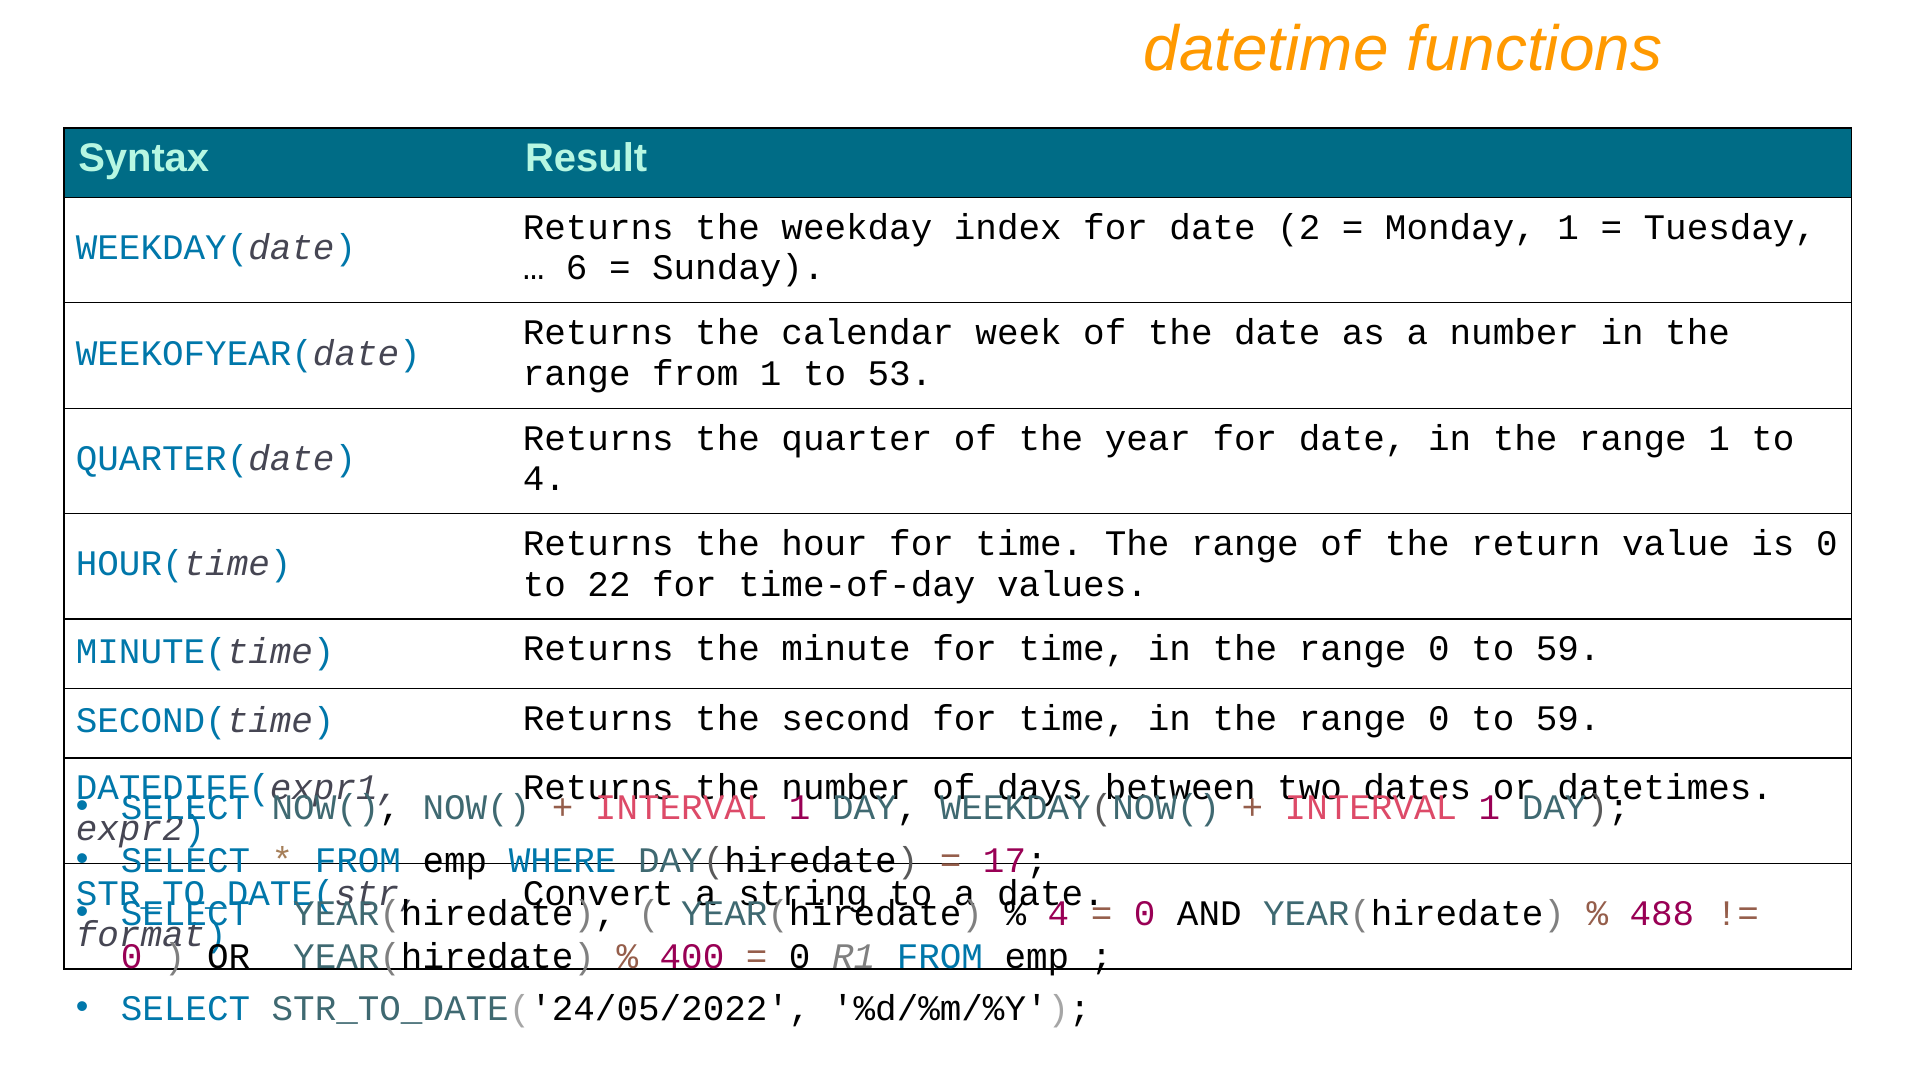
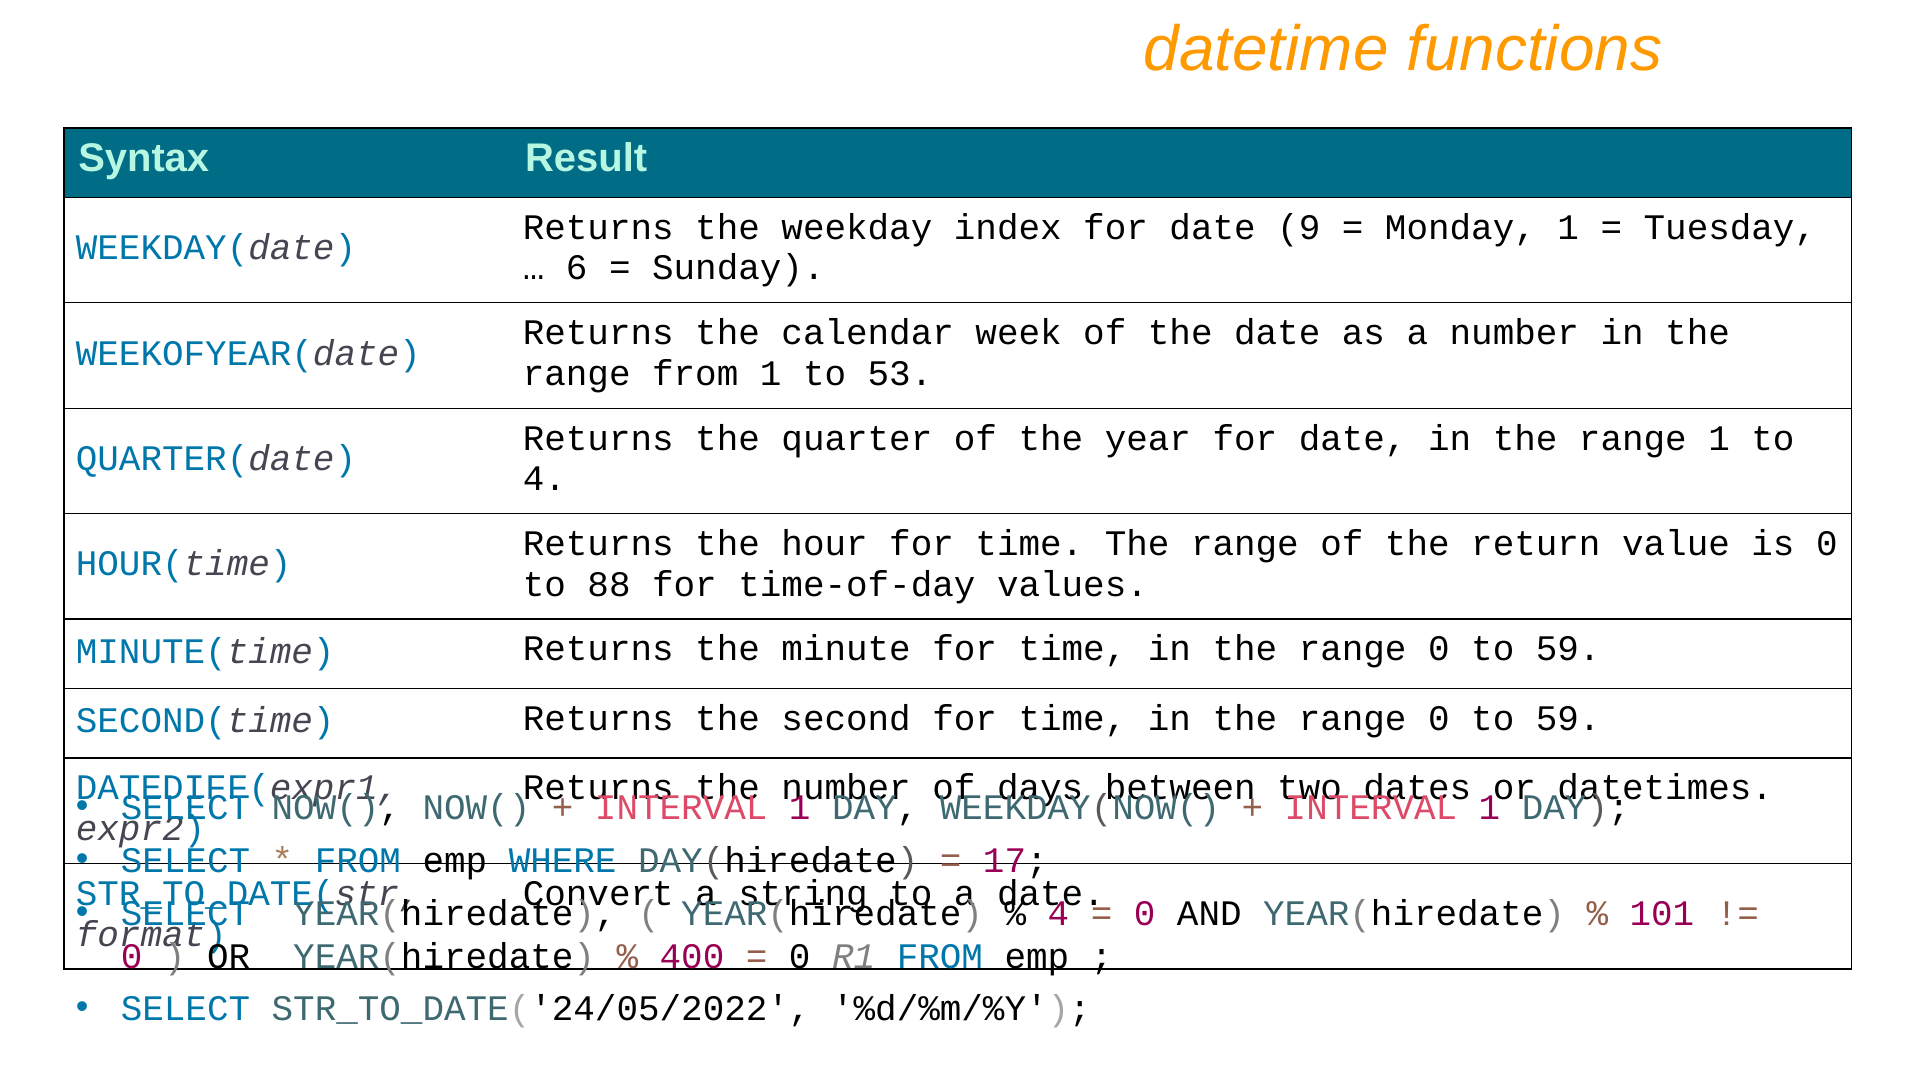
2: 2 -> 9 (1299, 227)
22: 22 -> 88 (609, 584)
488: 488 -> 101 (1662, 913)
